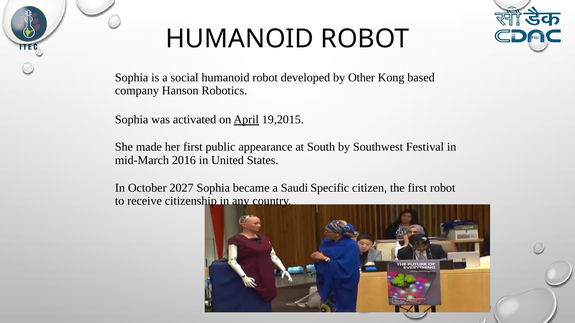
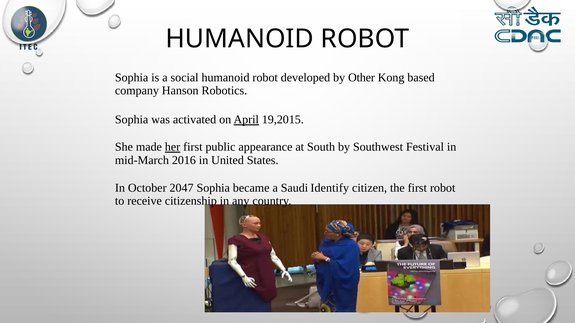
her underline: none -> present (173, 147)
2027: 2027 -> 2047 (182, 188)
Specific: Specific -> Identify (330, 188)
